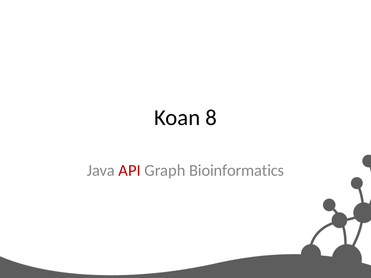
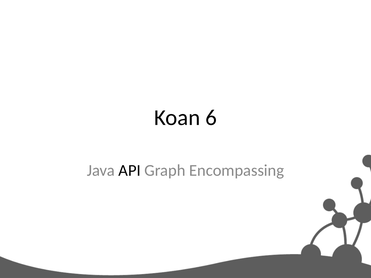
8: 8 -> 6 (211, 118)
API colour: red -> black (130, 171)
Bioinformatics: Bioinformatics -> Encompassing (237, 171)
